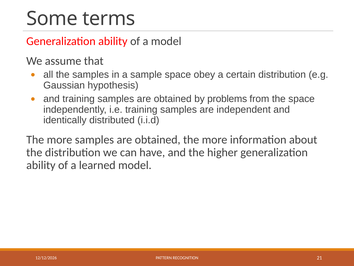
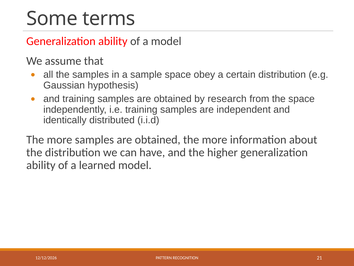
problems: problems -> research (227, 99)
